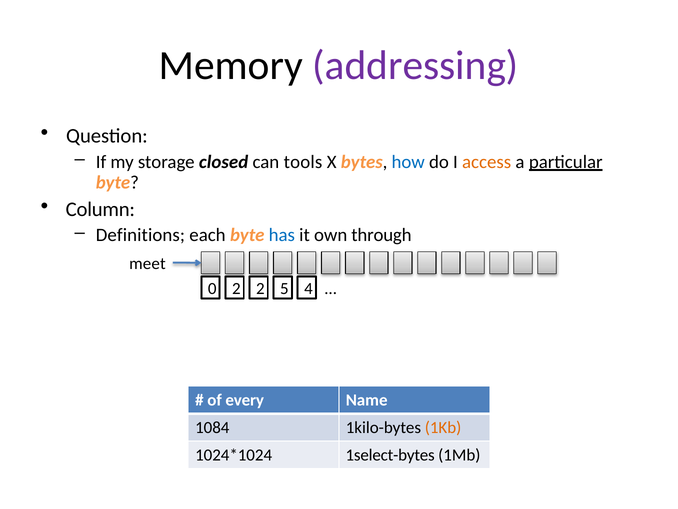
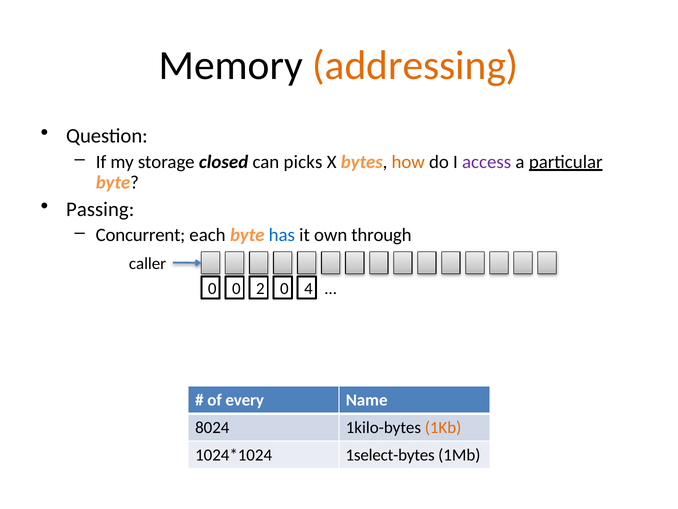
addressing colour: purple -> orange (415, 66)
tools: tools -> picks (303, 162)
how colour: blue -> orange (408, 162)
access colour: orange -> purple (487, 162)
Column: Column -> Passing (100, 209)
Definitions: Definitions -> Concurrent (141, 235)
meet: meet -> caller (148, 264)
0 2: 2 -> 0 (236, 288)
2 5: 5 -> 0 (284, 288)
1084: 1084 -> 8024 (212, 427)
